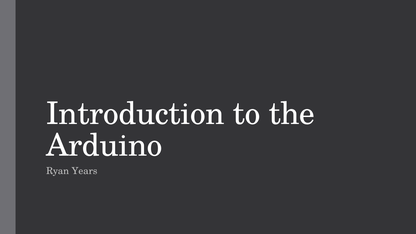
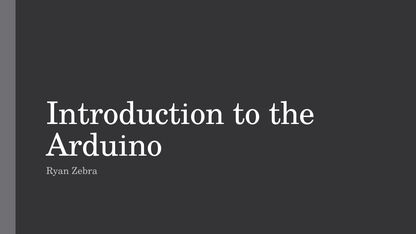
Years: Years -> Zebra (85, 171)
